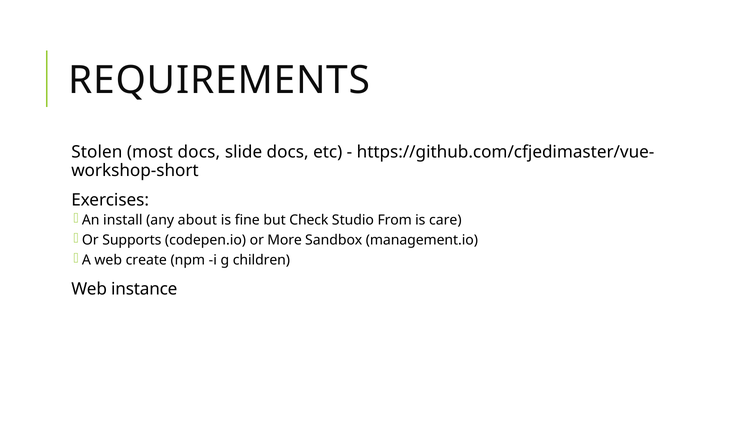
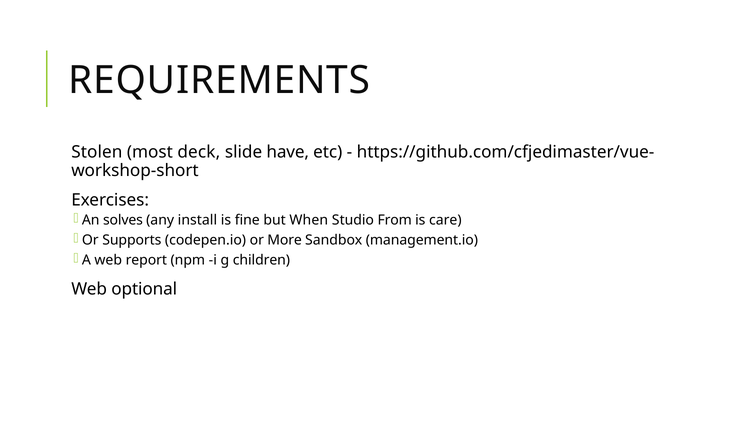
most docs: docs -> deck (199, 152)
slide docs: docs -> have (288, 152)
install: install -> solves (123, 220)
about: about -> install (197, 220)
Check: Check -> When (309, 220)
create: create -> report (146, 260)
instance: instance -> optional (144, 289)
